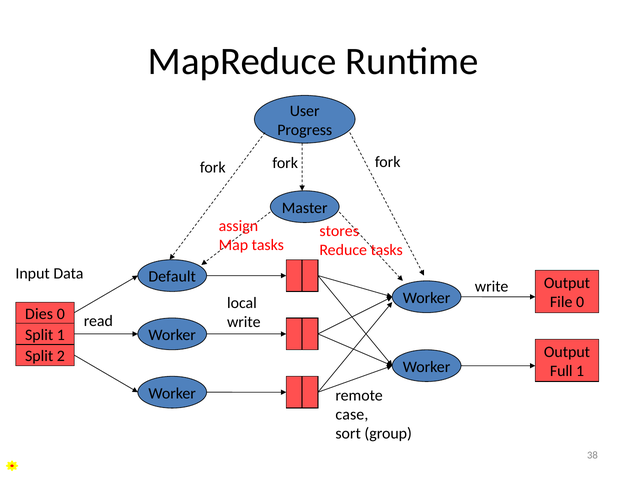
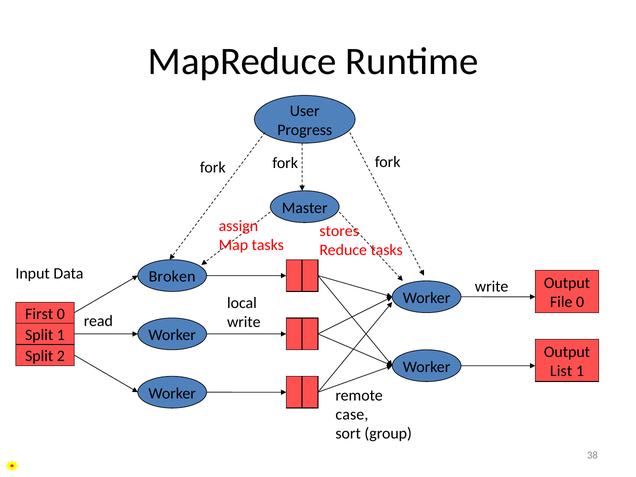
Default: Default -> Broken (172, 277)
Dies: Dies -> First (39, 314)
Full: Full -> List (561, 371)
